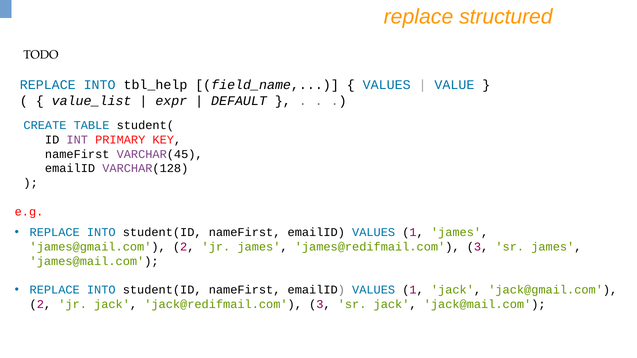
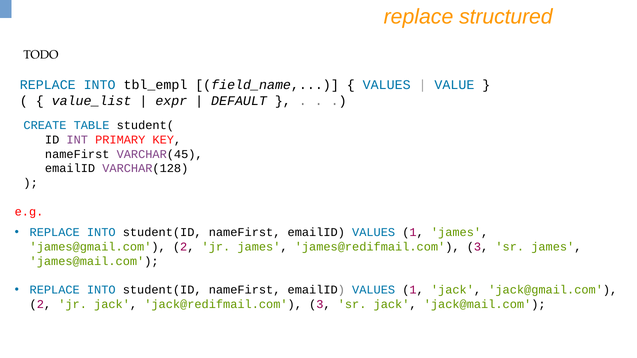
tbl_help: tbl_help -> tbl_empl (155, 85)
